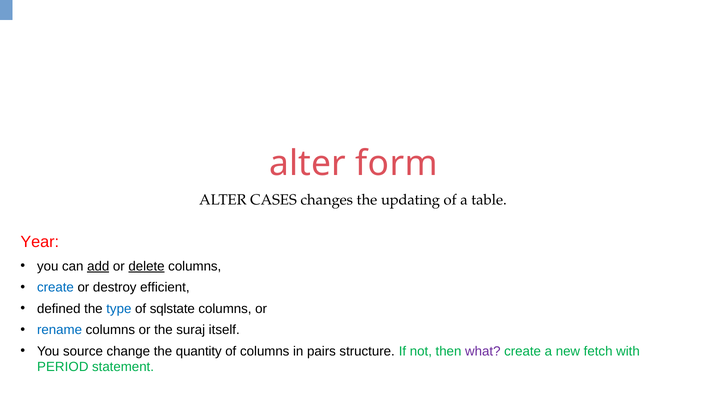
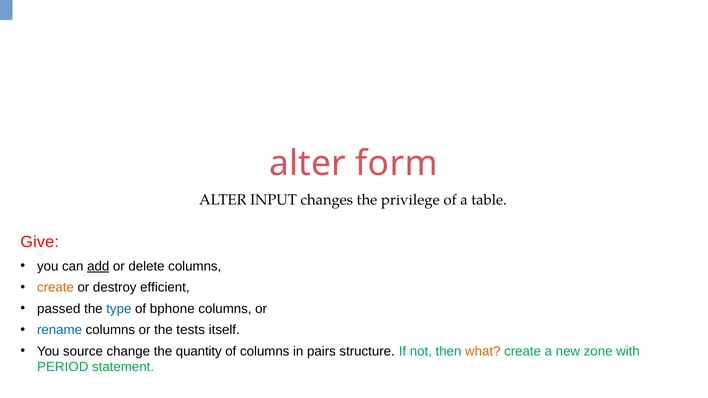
CASES: CASES -> INPUT (274, 200)
updating: updating -> privilege (410, 200)
Year: Year -> Give (40, 242)
delete underline: present -> none (147, 266)
create colour: blue -> orange (55, 288)
defined: defined -> passed (59, 309)
sqlstate: sqlstate -> bphone (172, 309)
suraj: suraj -> tests (191, 330)
what colour: purple -> orange (483, 351)
fetch: fetch -> zone (598, 351)
